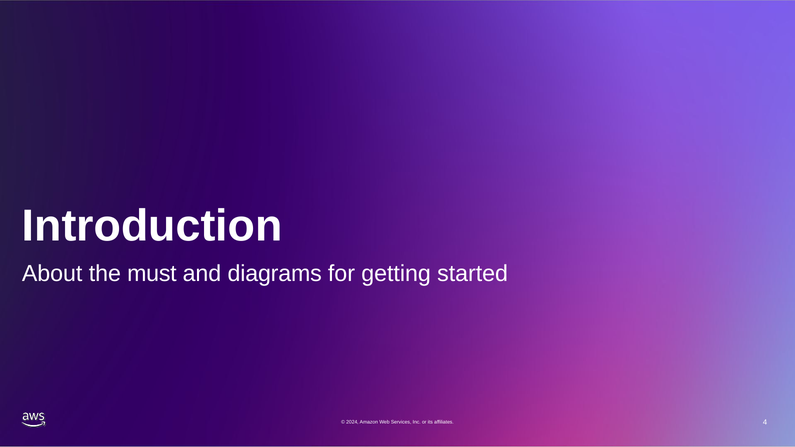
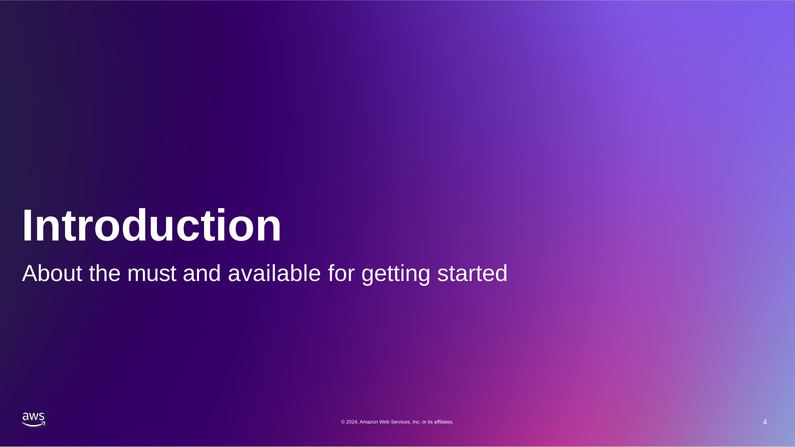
diagrams: diagrams -> available (274, 274)
